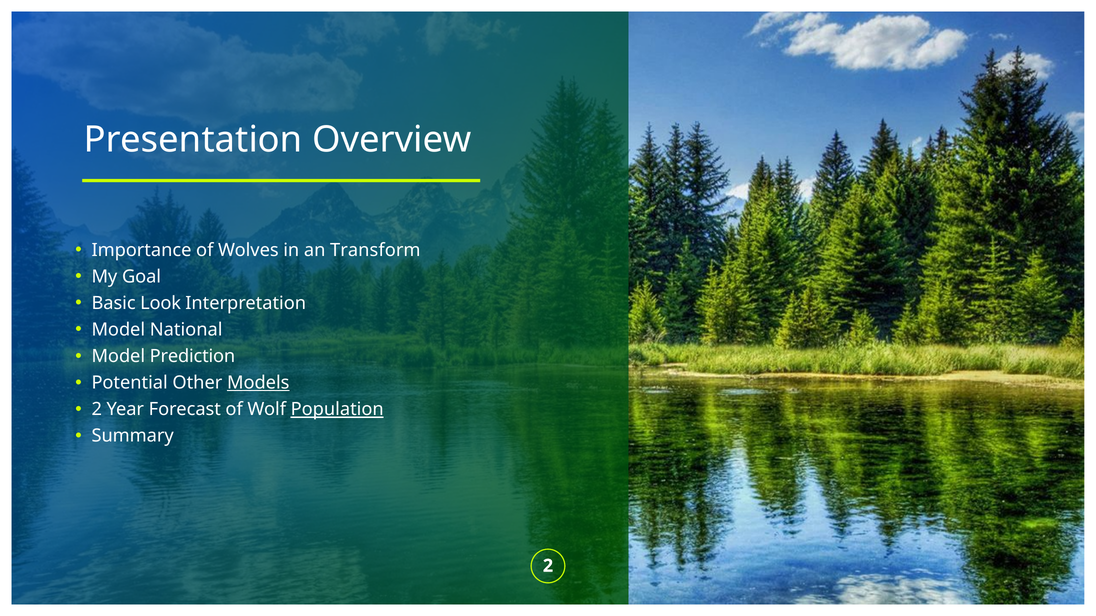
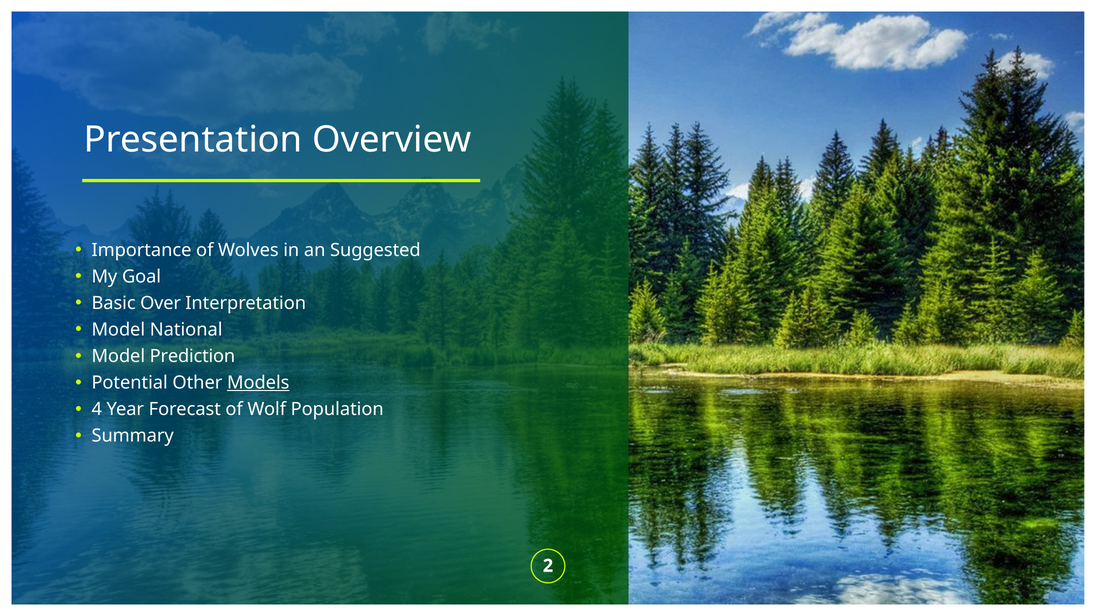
Transform: Transform -> Suggested (375, 250)
Look: Look -> Over (161, 303)
2: 2 -> 4 (97, 410)
Population underline: present -> none (337, 410)
